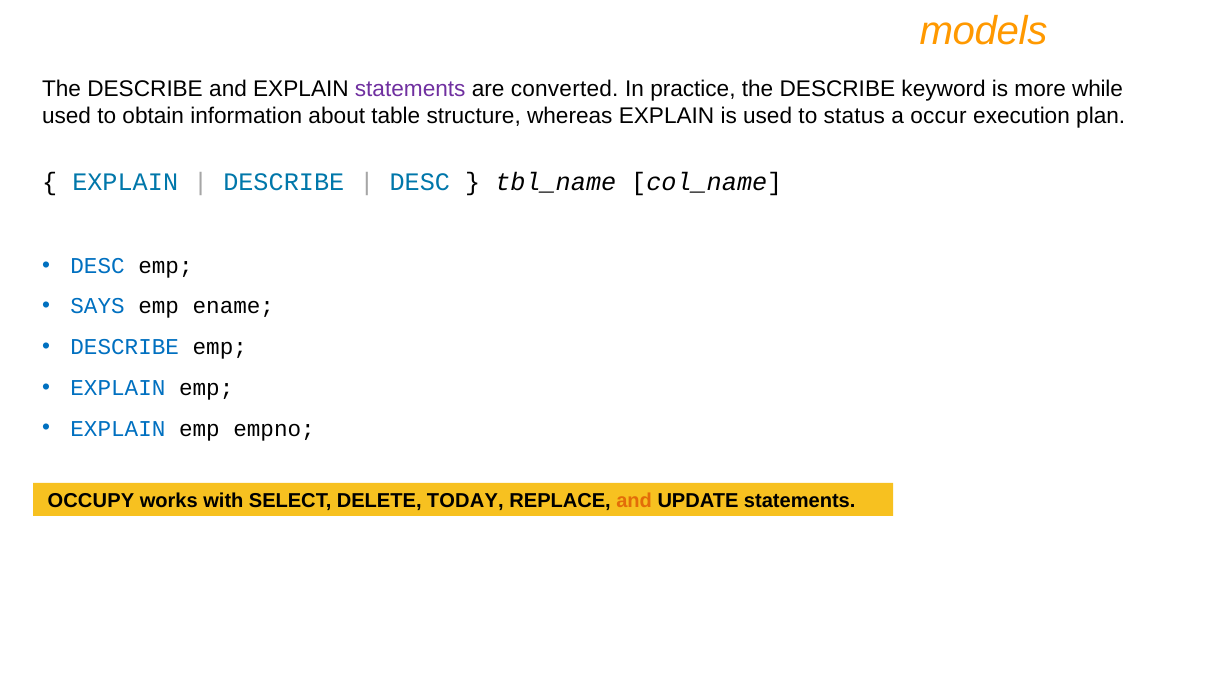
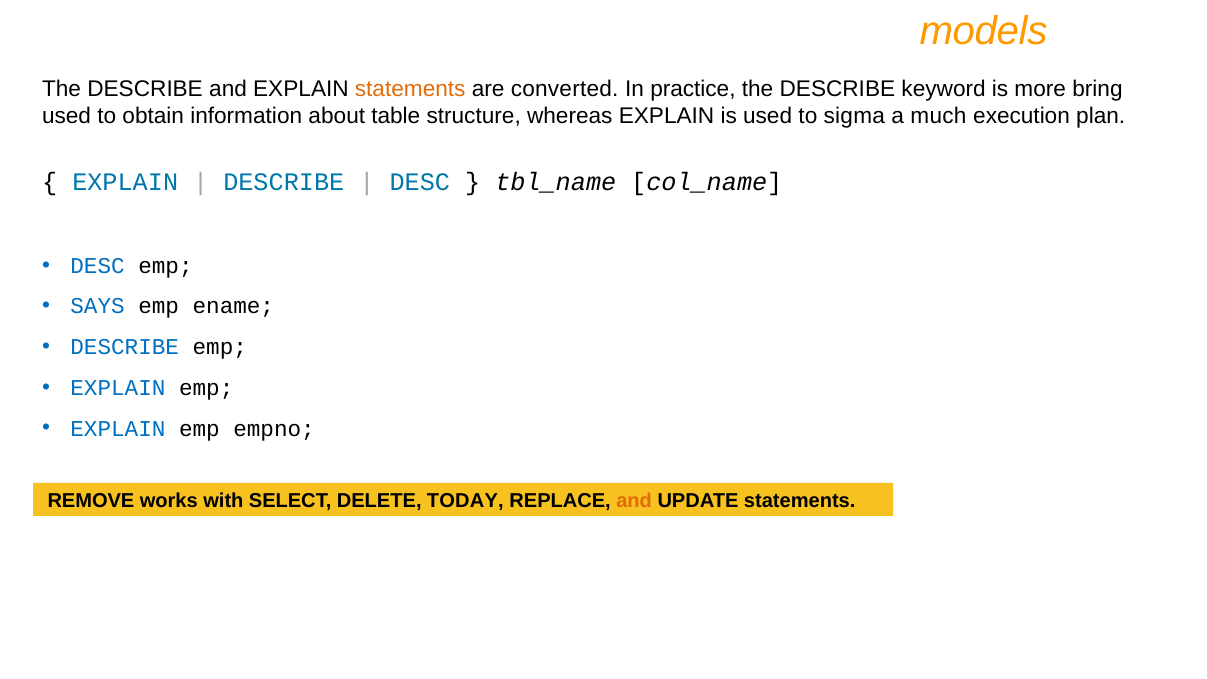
statements colour: purple -> orange (410, 89)
while: while -> bring (1097, 89)
status: status -> sigma (854, 116)
occur: occur -> much (938, 116)
OCCUPY: OCCUPY -> REMOVE (91, 501)
